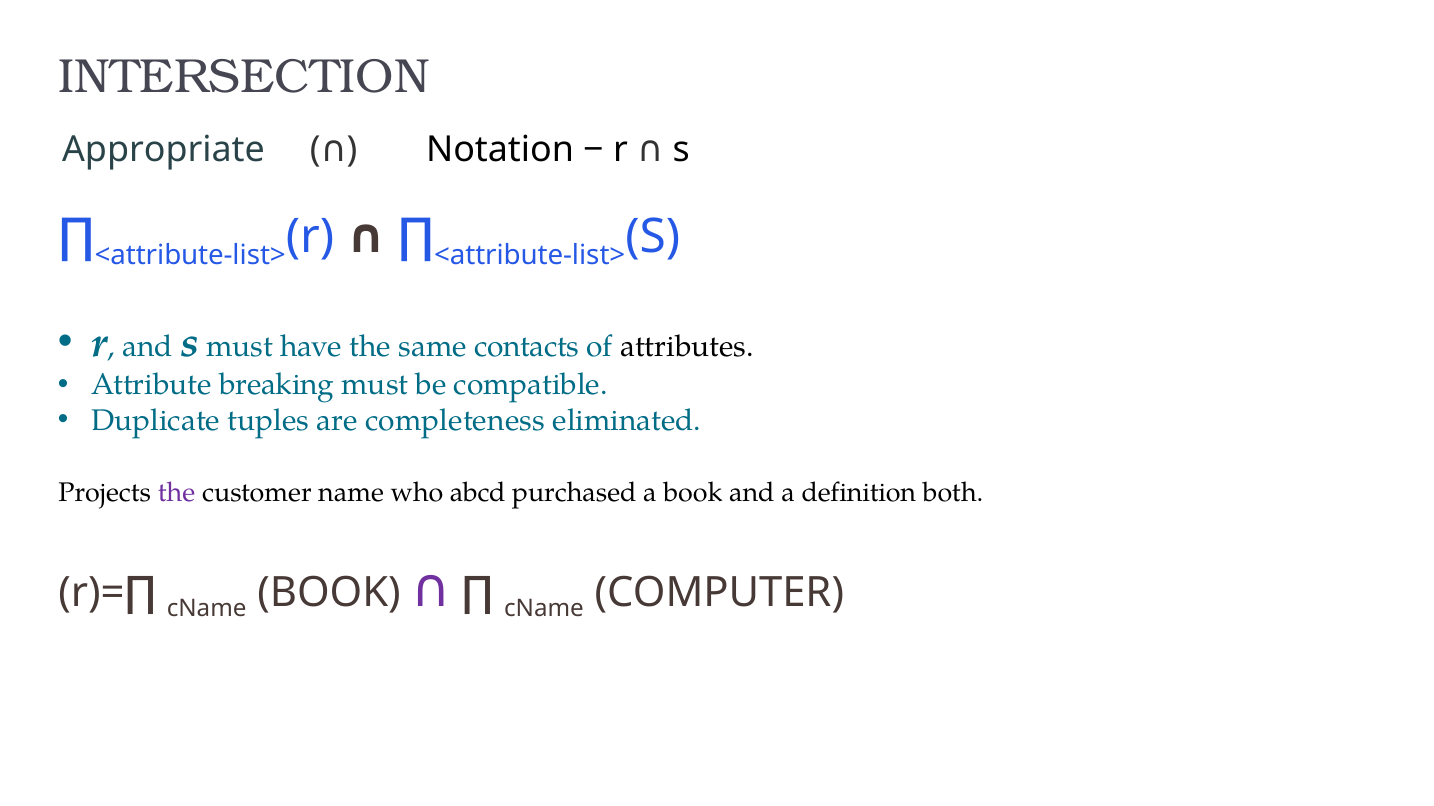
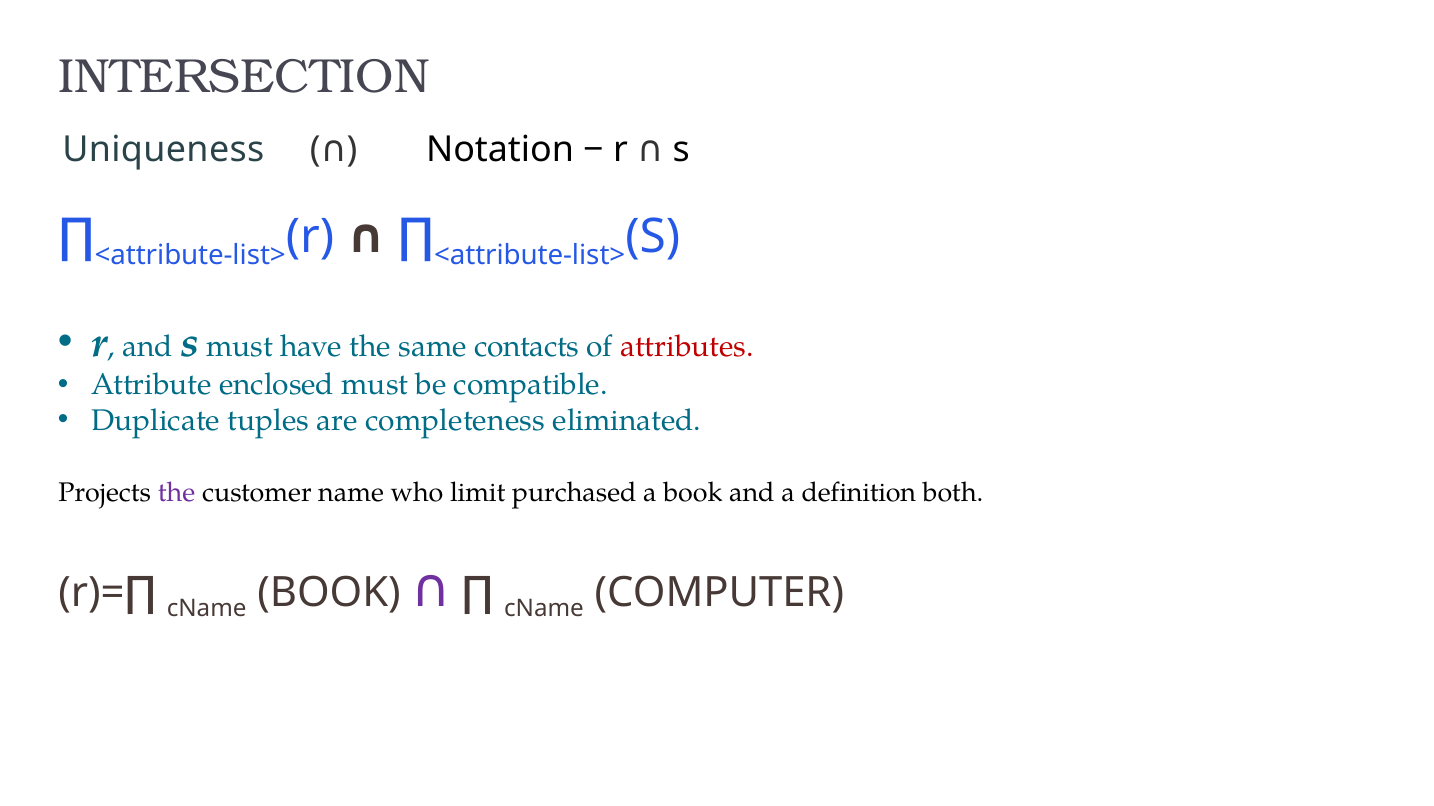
Appropriate: Appropriate -> Uniqueness (163, 150)
attributes colour: black -> red (687, 347)
breaking: breaking -> enclosed (277, 385)
abcd: abcd -> limit (478, 493)
